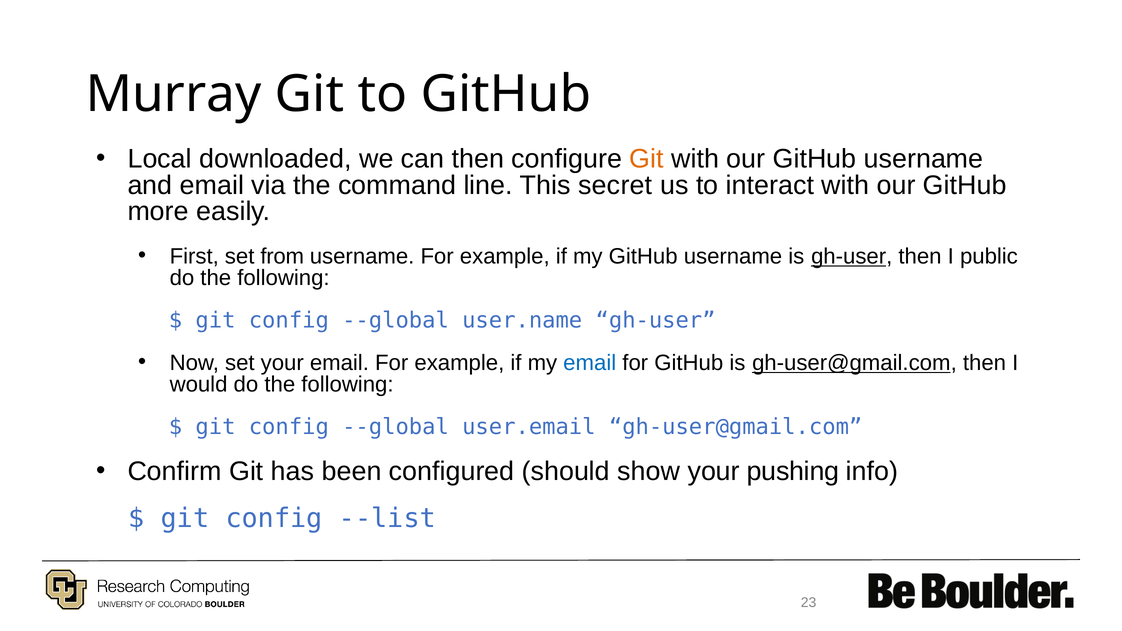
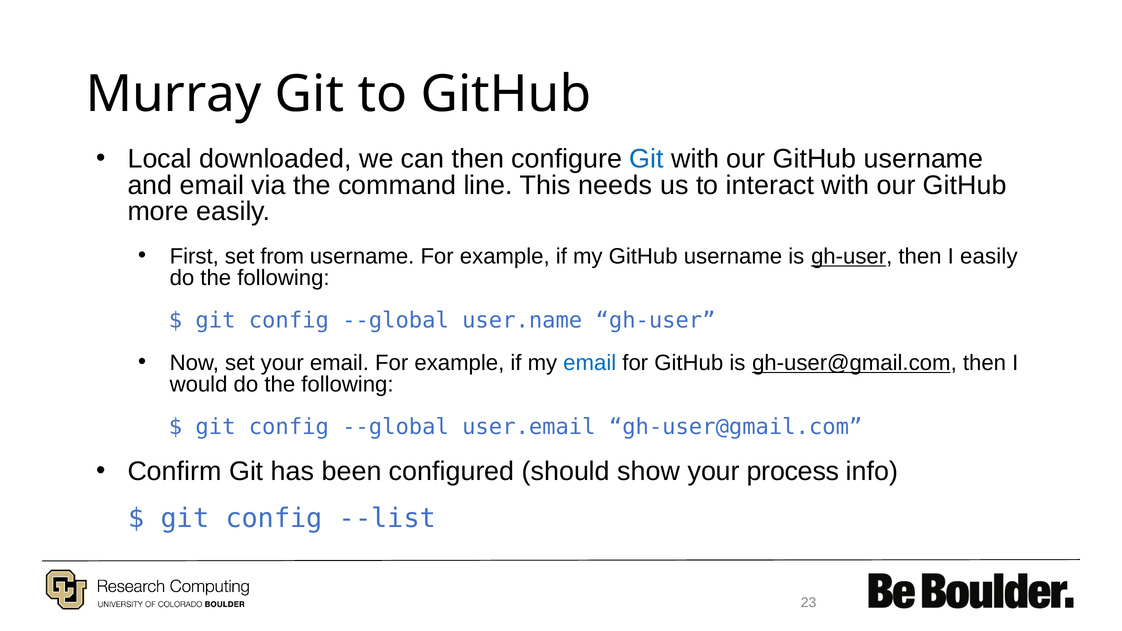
Git colour: orange -> blue (647, 159)
secret: secret -> needs (615, 185)
I public: public -> easily (989, 256)
pushing: pushing -> process (793, 472)
